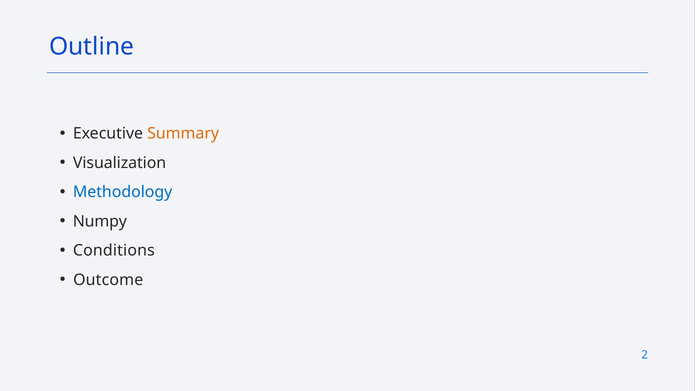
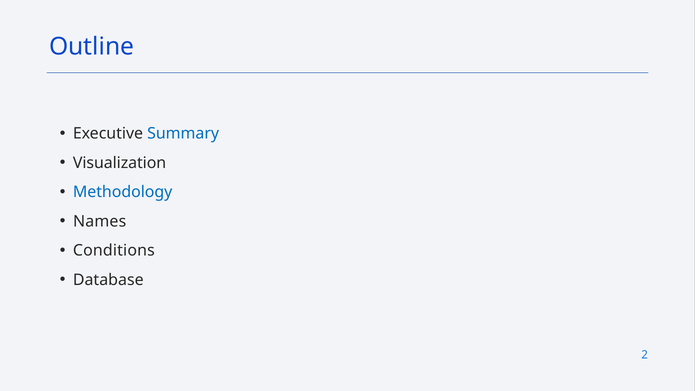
Summary colour: orange -> blue (183, 134)
Numpy: Numpy -> Names (100, 221)
Outcome: Outcome -> Database (108, 280)
